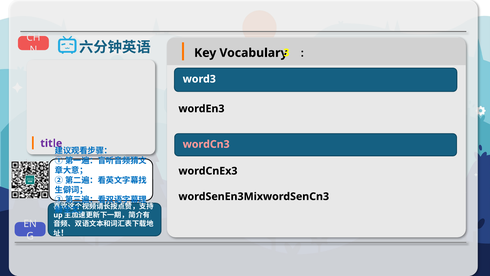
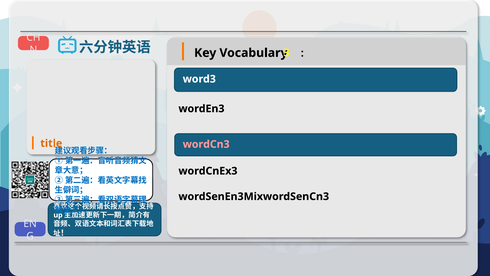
title colour: purple -> orange (51, 143)
